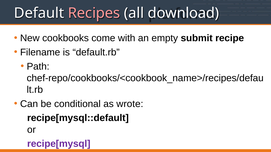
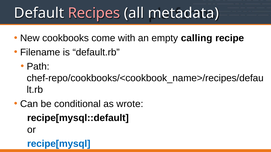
download: download -> metadata (183, 13)
submit: submit -> calling (197, 38)
recipe[mysql colour: purple -> blue (59, 144)
